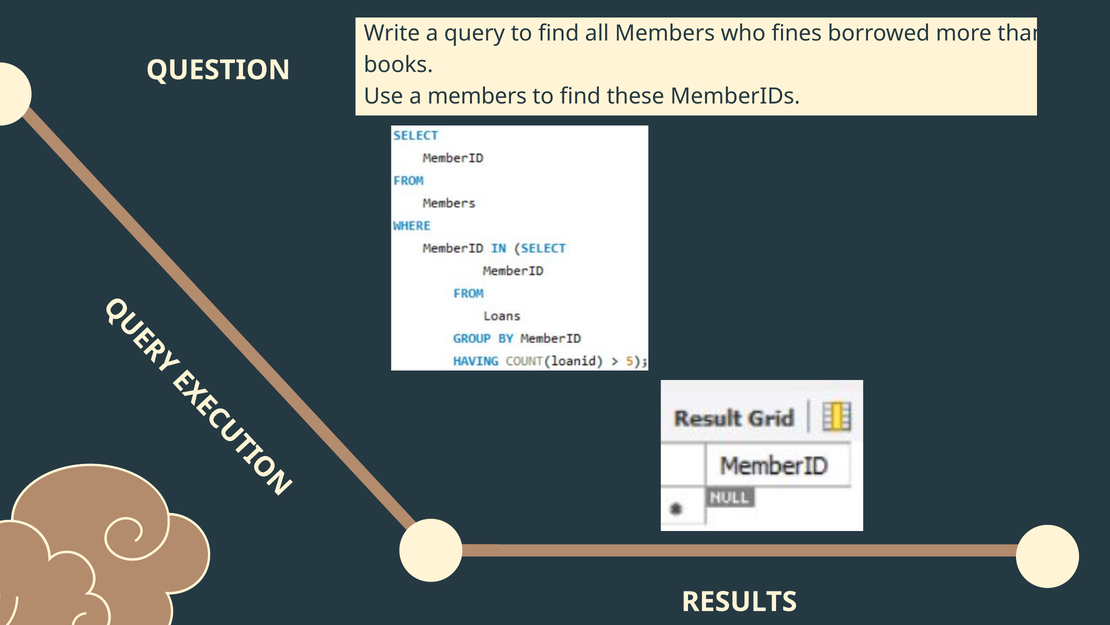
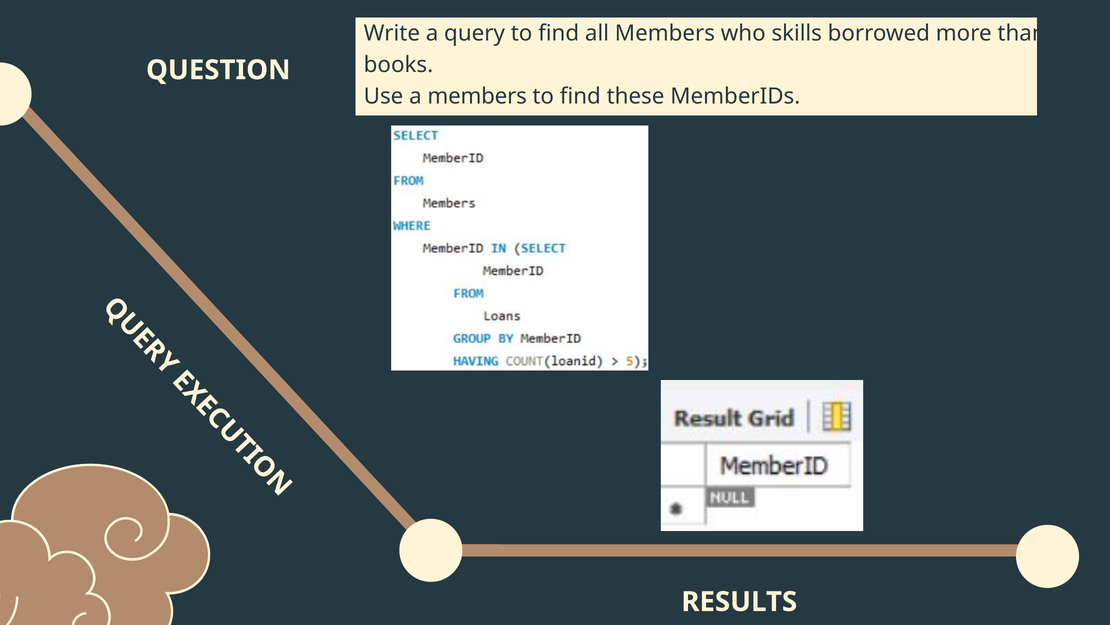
fines: fines -> skills (797, 33)
